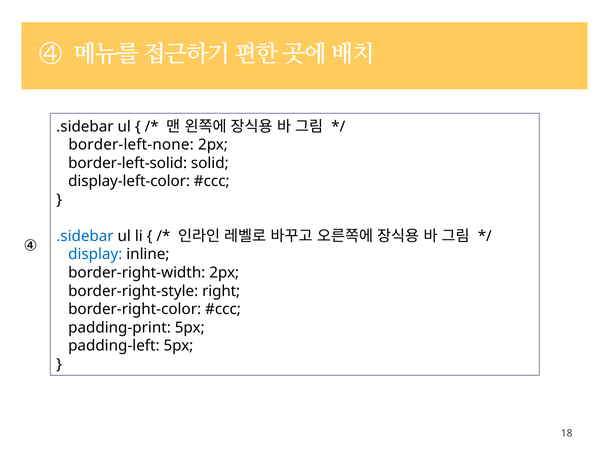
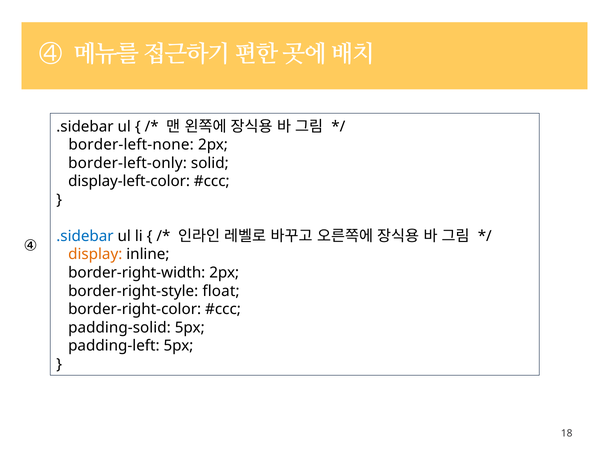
border-left-solid: border-left-solid -> border-left-only (128, 163)
display colour: blue -> orange (95, 254)
right: right -> float (221, 291)
padding-print: padding-print -> padding-solid (119, 327)
